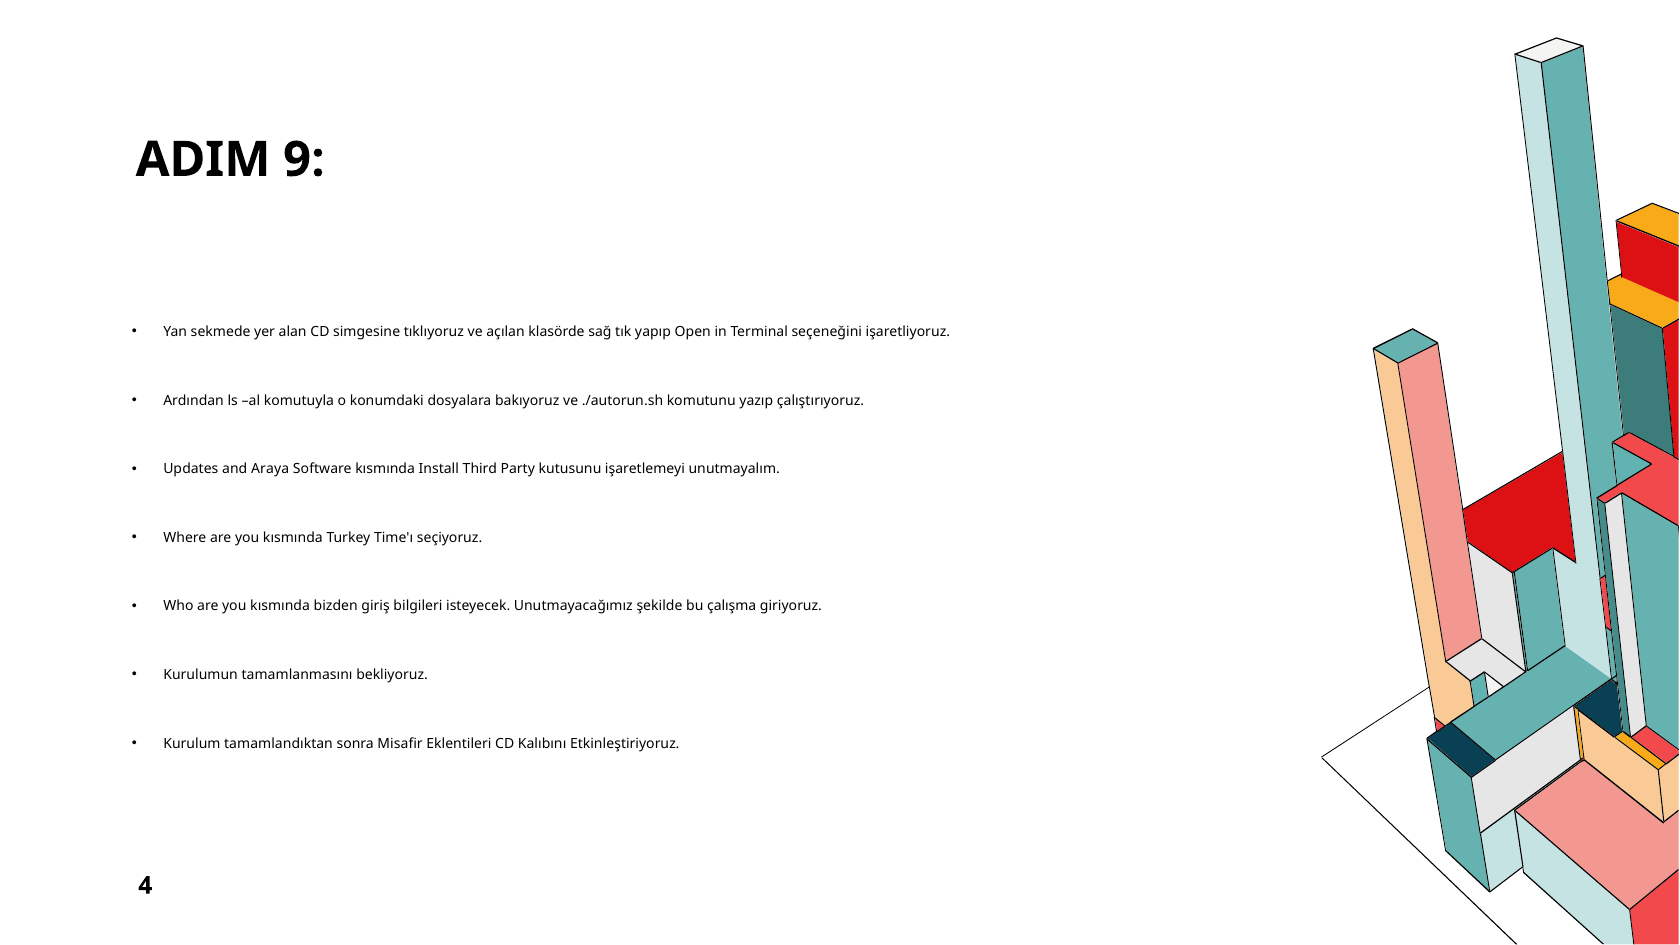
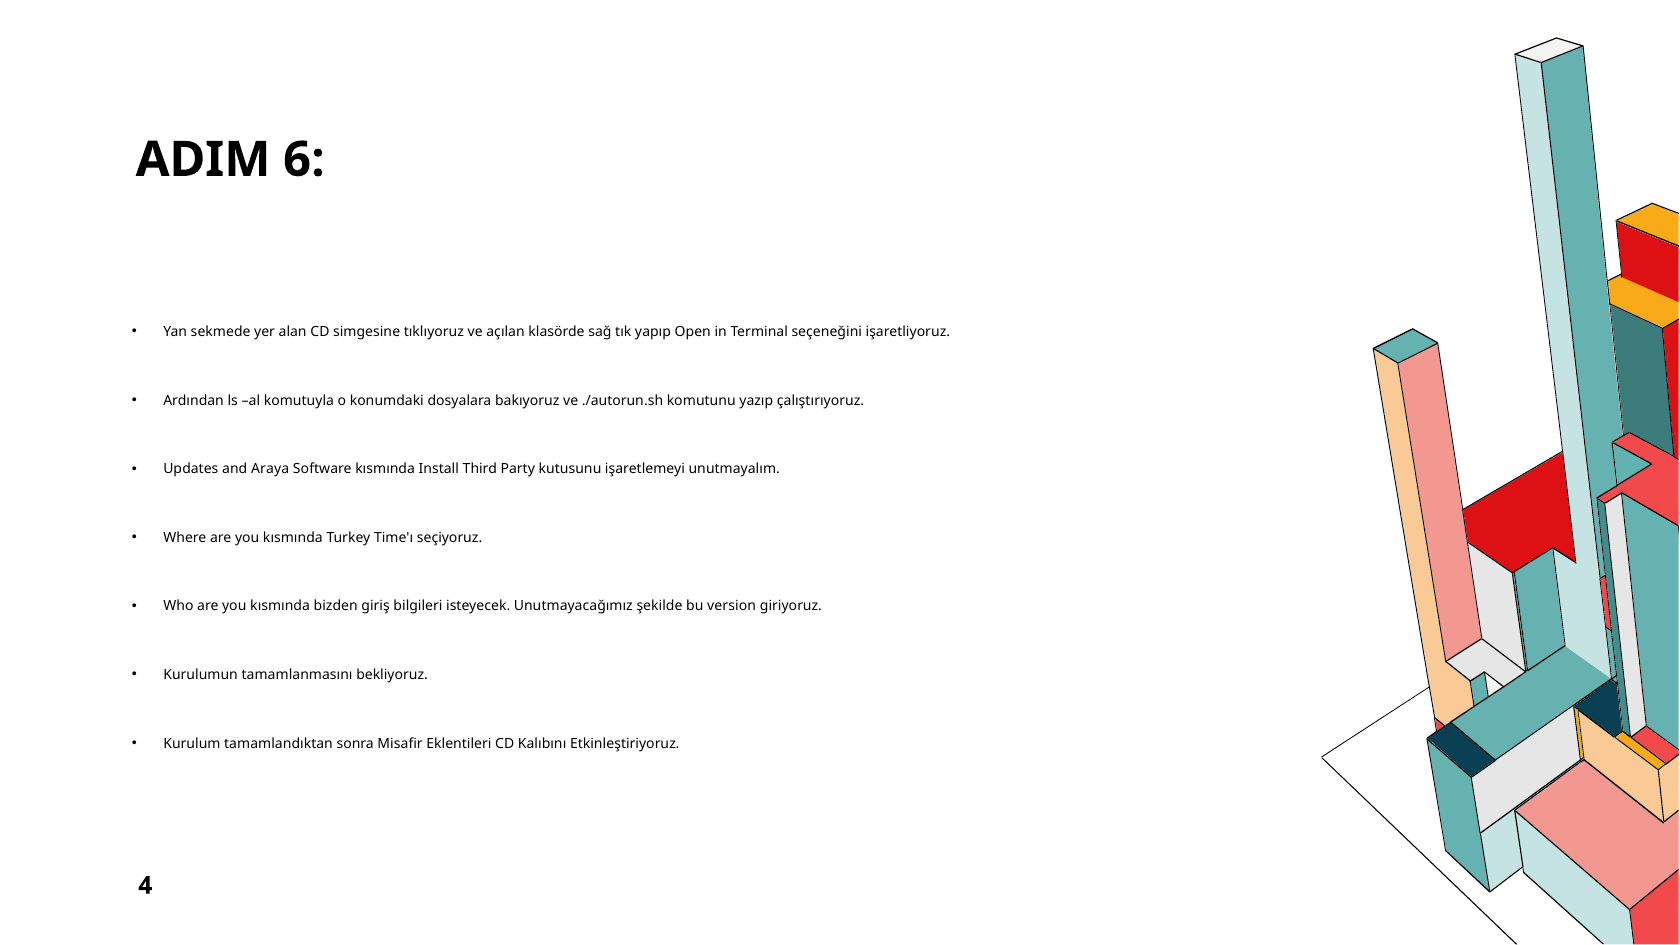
9: 9 -> 6 (304, 160)
çalışma: çalışma -> version (732, 606)
